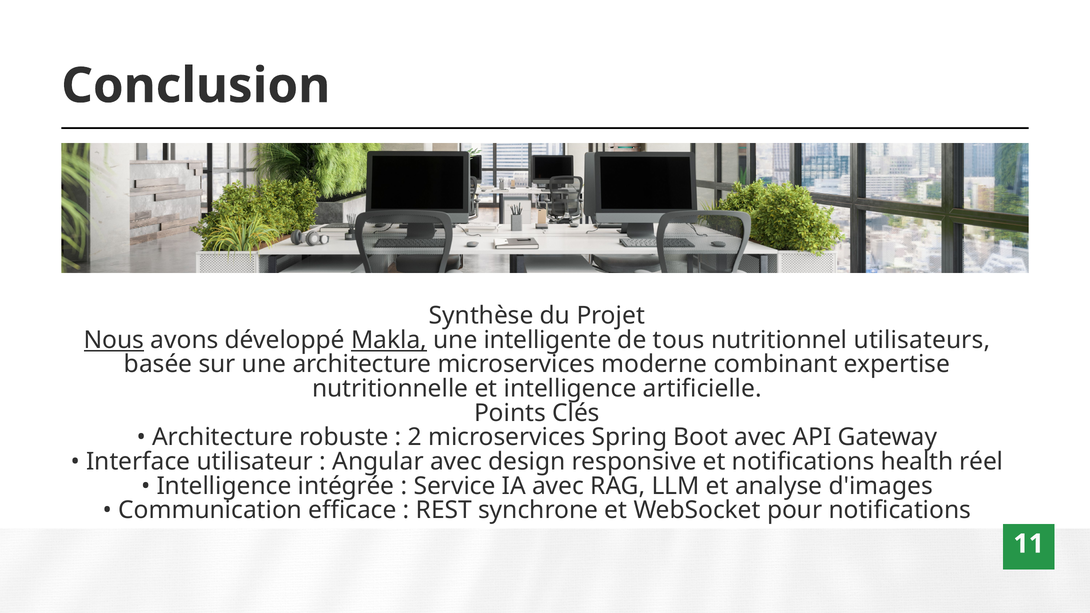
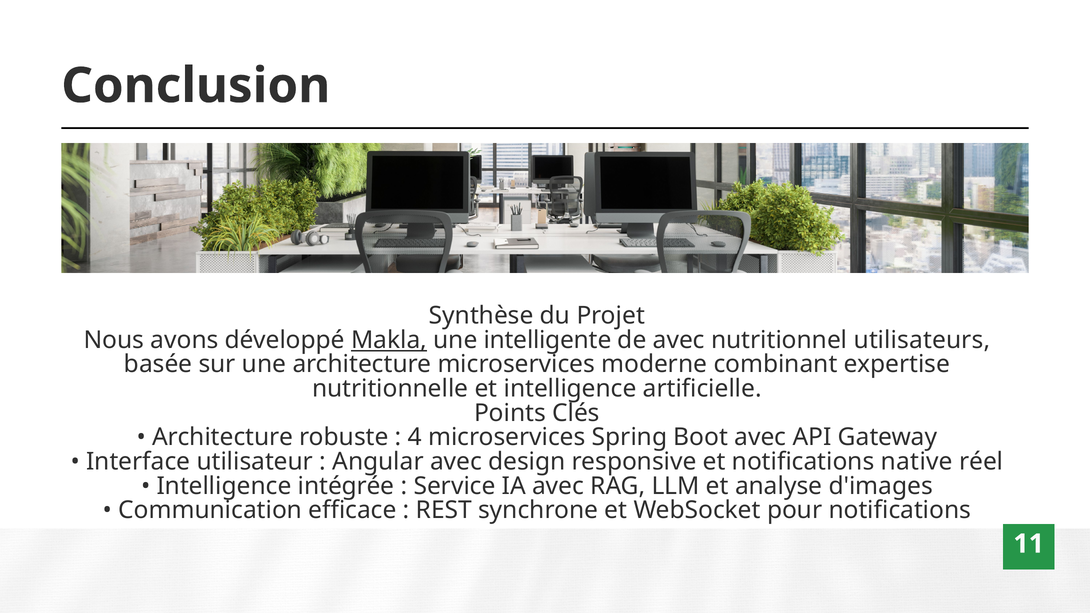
Nous underline: present -> none (114, 340)
de tous: tous -> avec (679, 340)
2: 2 -> 4 (415, 437)
health: health -> native (917, 462)
